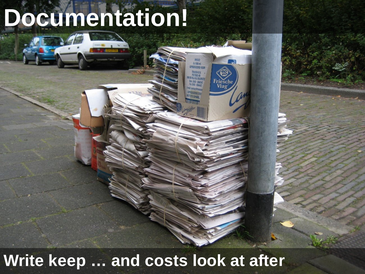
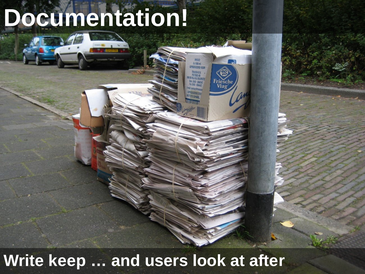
costs: costs -> users (166, 261)
